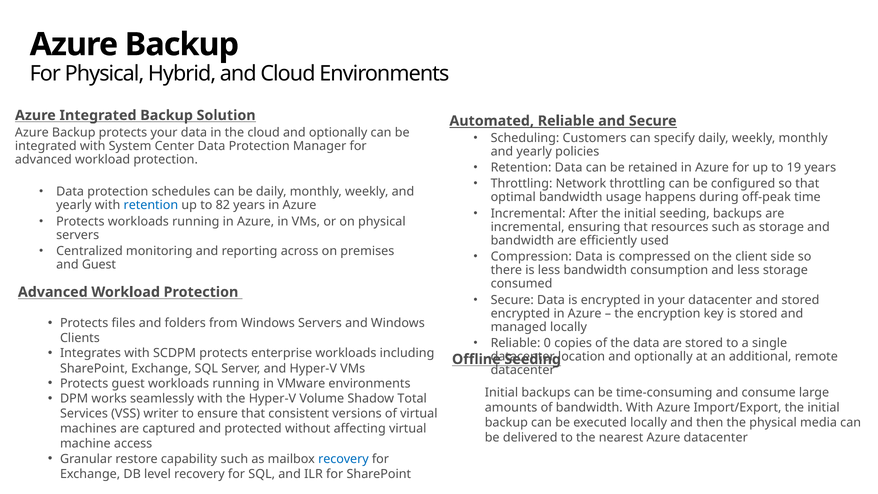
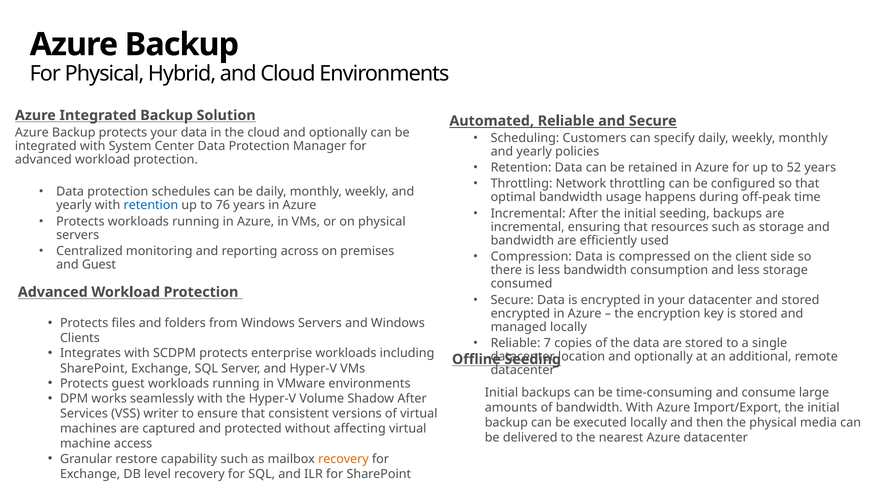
19: 19 -> 52 (794, 168)
82: 82 -> 76 (223, 205)
0: 0 -> 7 (547, 343)
Shadow Total: Total -> After (412, 398)
recovery colour: blue -> orange (343, 459)
